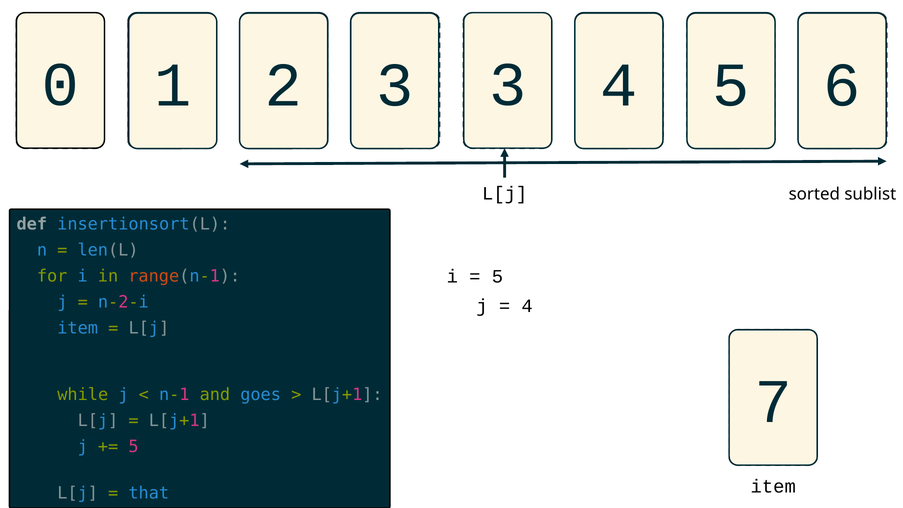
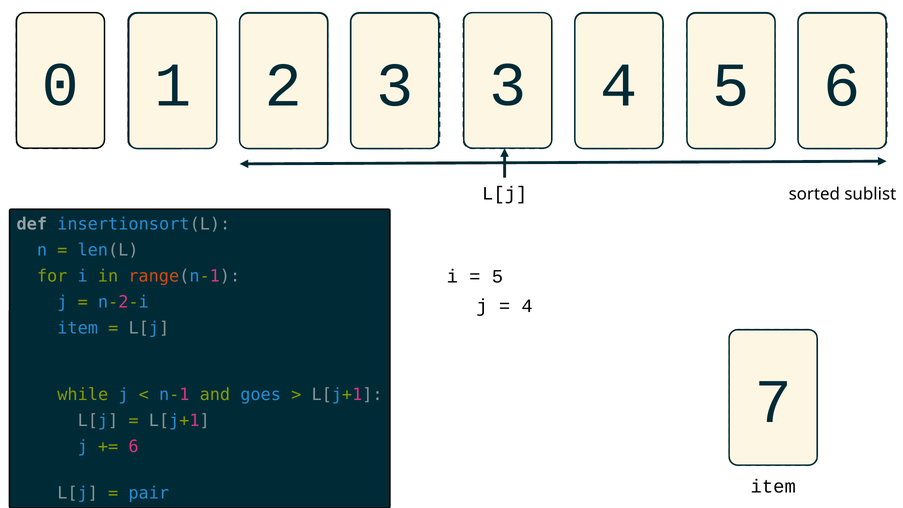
5: 5 -> 6 (134, 447)
that: that -> pair (149, 493)
